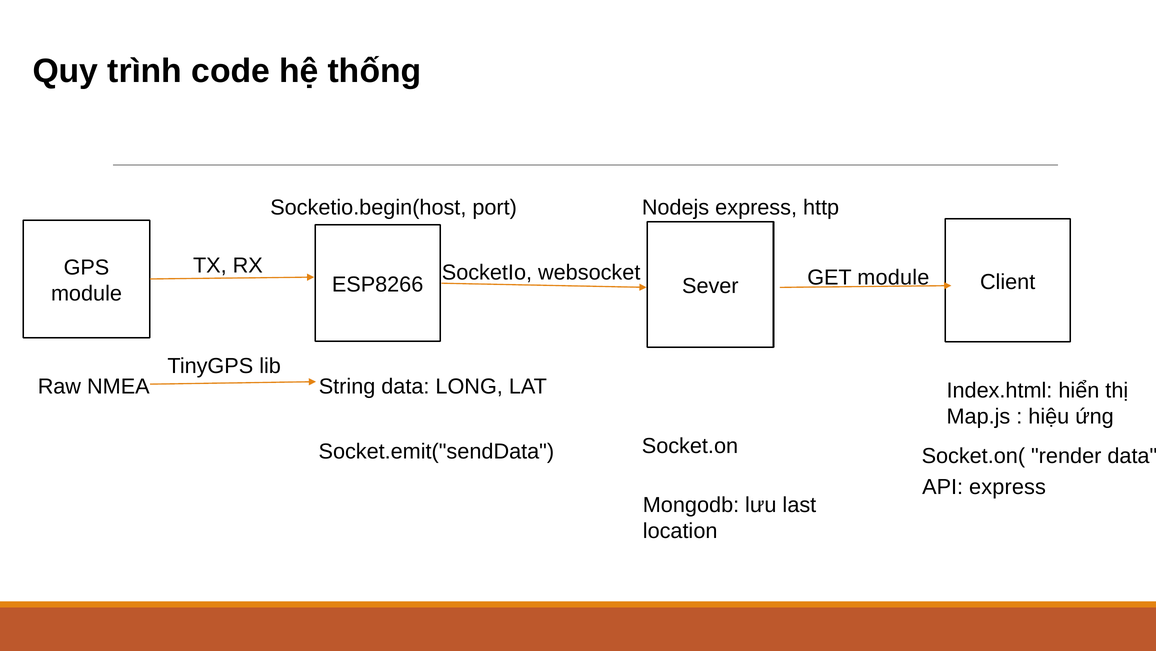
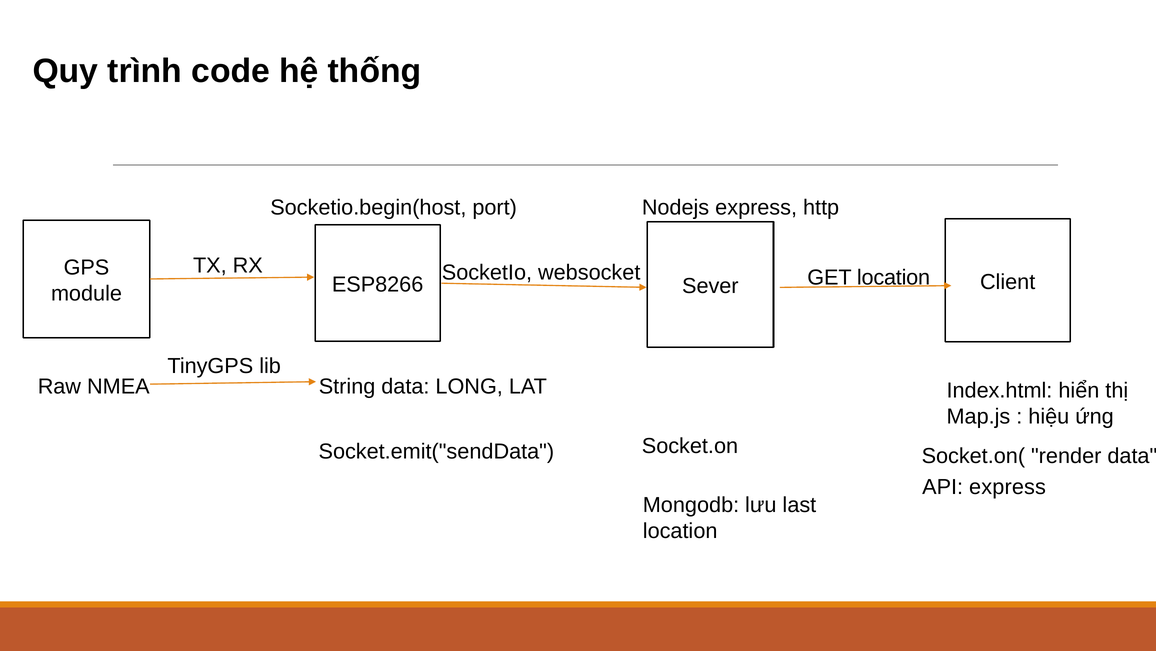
GET module: module -> location (894, 277)
